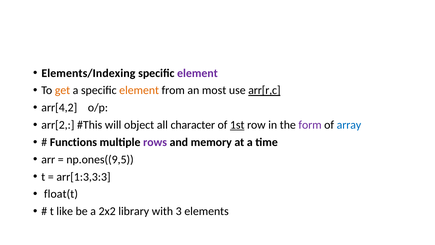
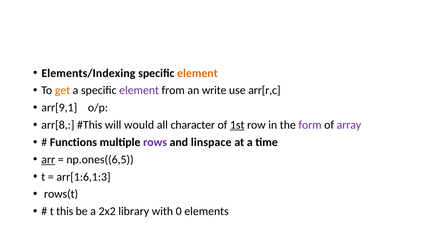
element colour: purple -> orange (197, 73)
element colour: orange -> purple (139, 90)
most: most -> write (214, 90)
arr[r,c underline: present -> none (264, 90)
arr[4,2: arr[4,2 -> arr[9,1 (59, 108)
arr[2: arr[2 -> arr[8 (58, 125)
object: object -> would (139, 125)
array colour: blue -> purple (349, 125)
memory: memory -> linspace (211, 142)
arr underline: none -> present (48, 159)
np.ones((9,5: np.ones((9,5 -> np.ones((6,5 (100, 159)
arr[1:3,3:3: arr[1:3,3:3 -> arr[1:6,1:3 (84, 177)
float(t: float(t -> rows(t (61, 194)
like: like -> this (65, 211)
3: 3 -> 0 (179, 211)
